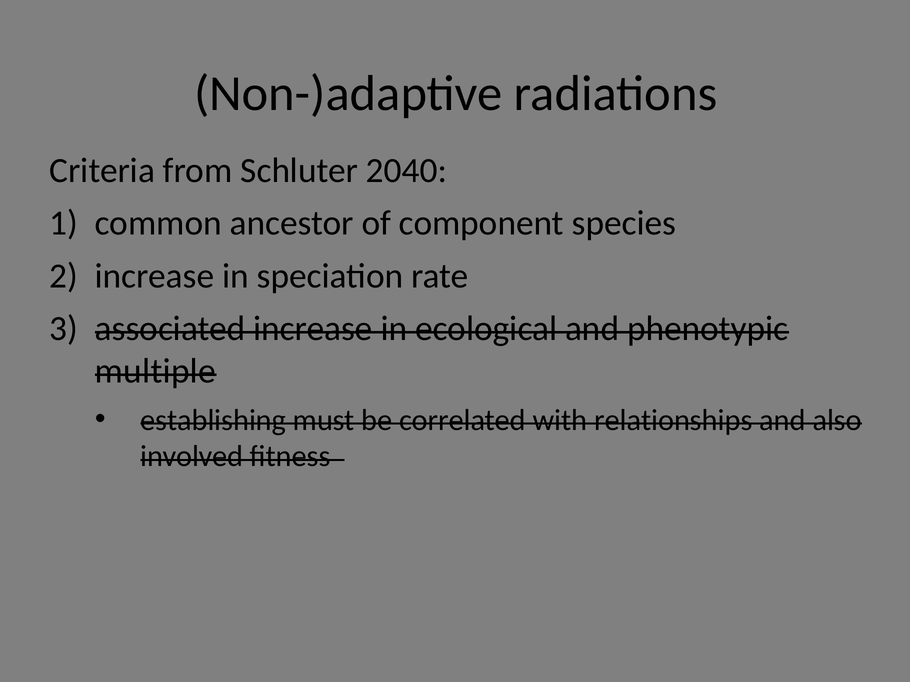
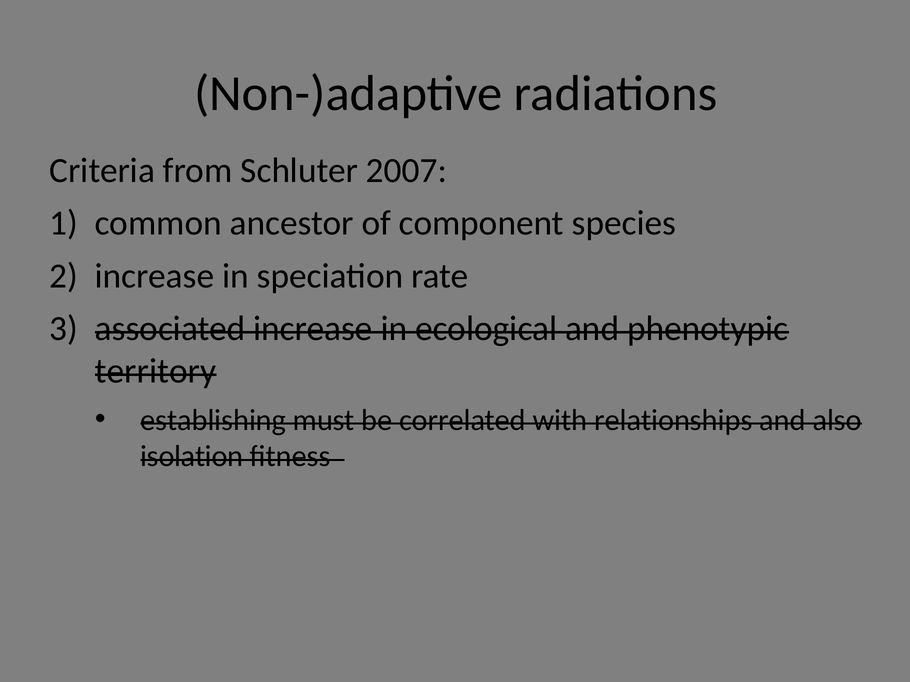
2040: 2040 -> 2007 (407, 171)
multiple: multiple -> territory (156, 371)
involved: involved -> isolation (192, 457)
